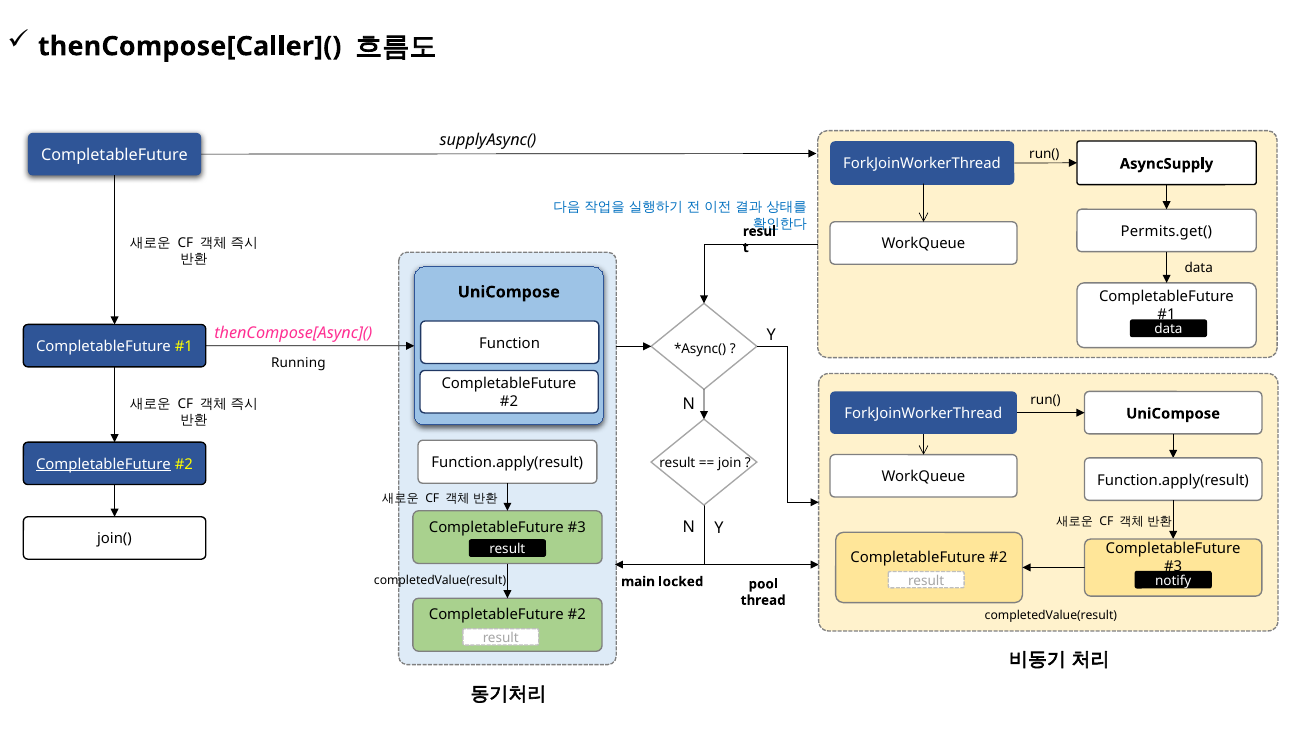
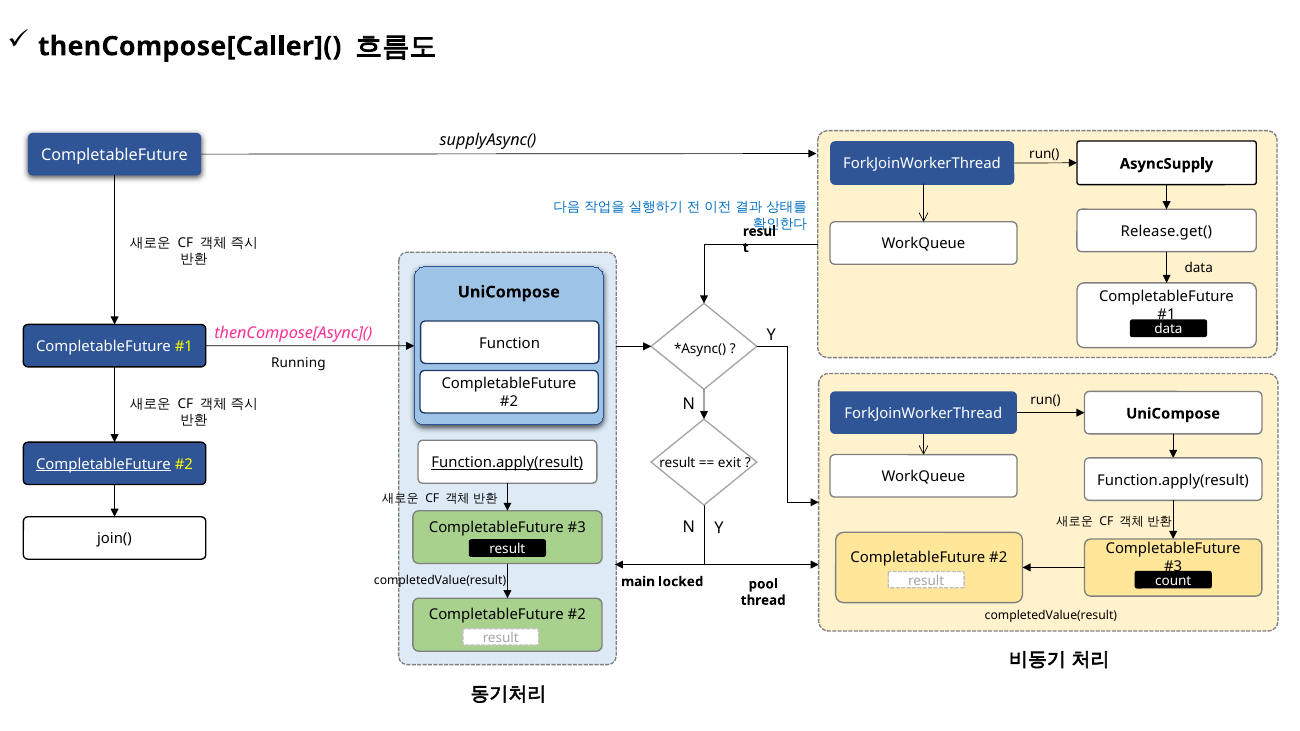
Permits.get(: Permits.get( -> Release.get( (1166, 232)
Function.apply(result underline: none -> present (507, 463)
join: join -> exit (730, 463)
notify: notify -> count (1173, 581)
